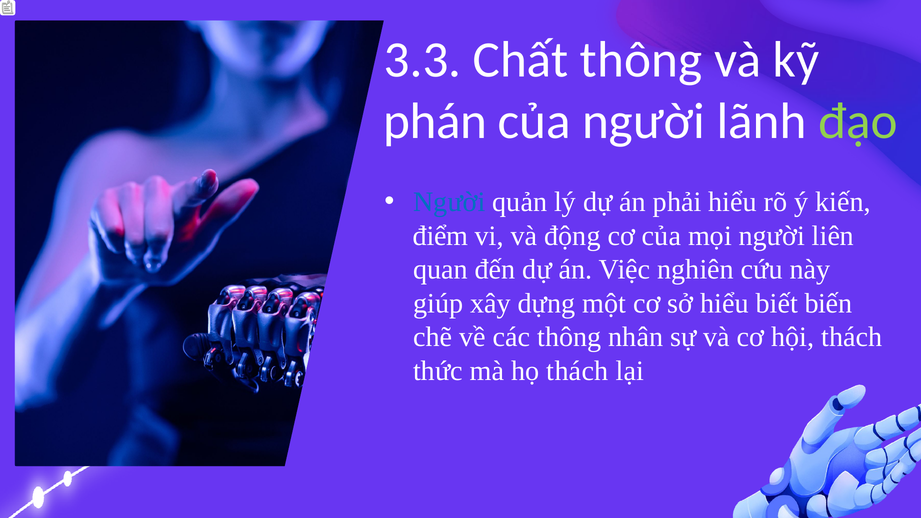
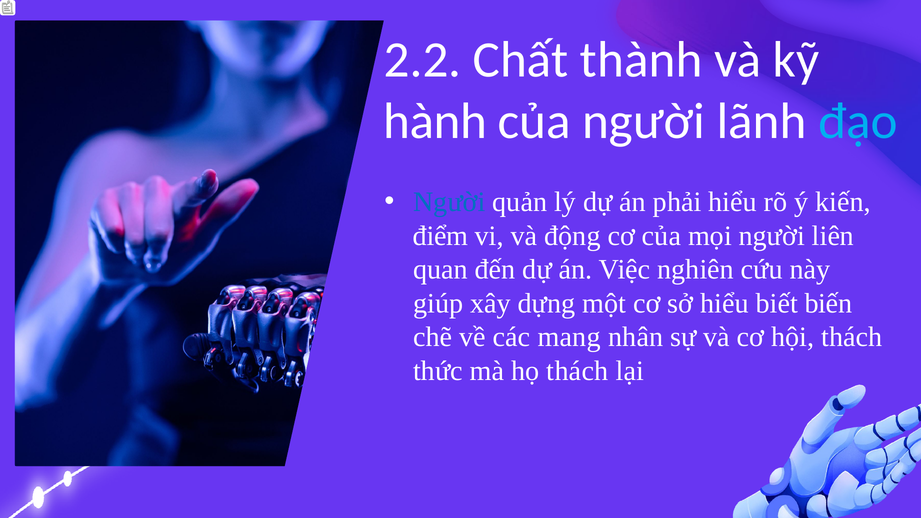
3.3: 3.3 -> 2.2 (423, 60)
Chất thông: thông -> thành (641, 60)
phán: phán -> hành (435, 121)
đạo colour: light green -> light blue (858, 121)
các thông: thông -> mang (569, 337)
